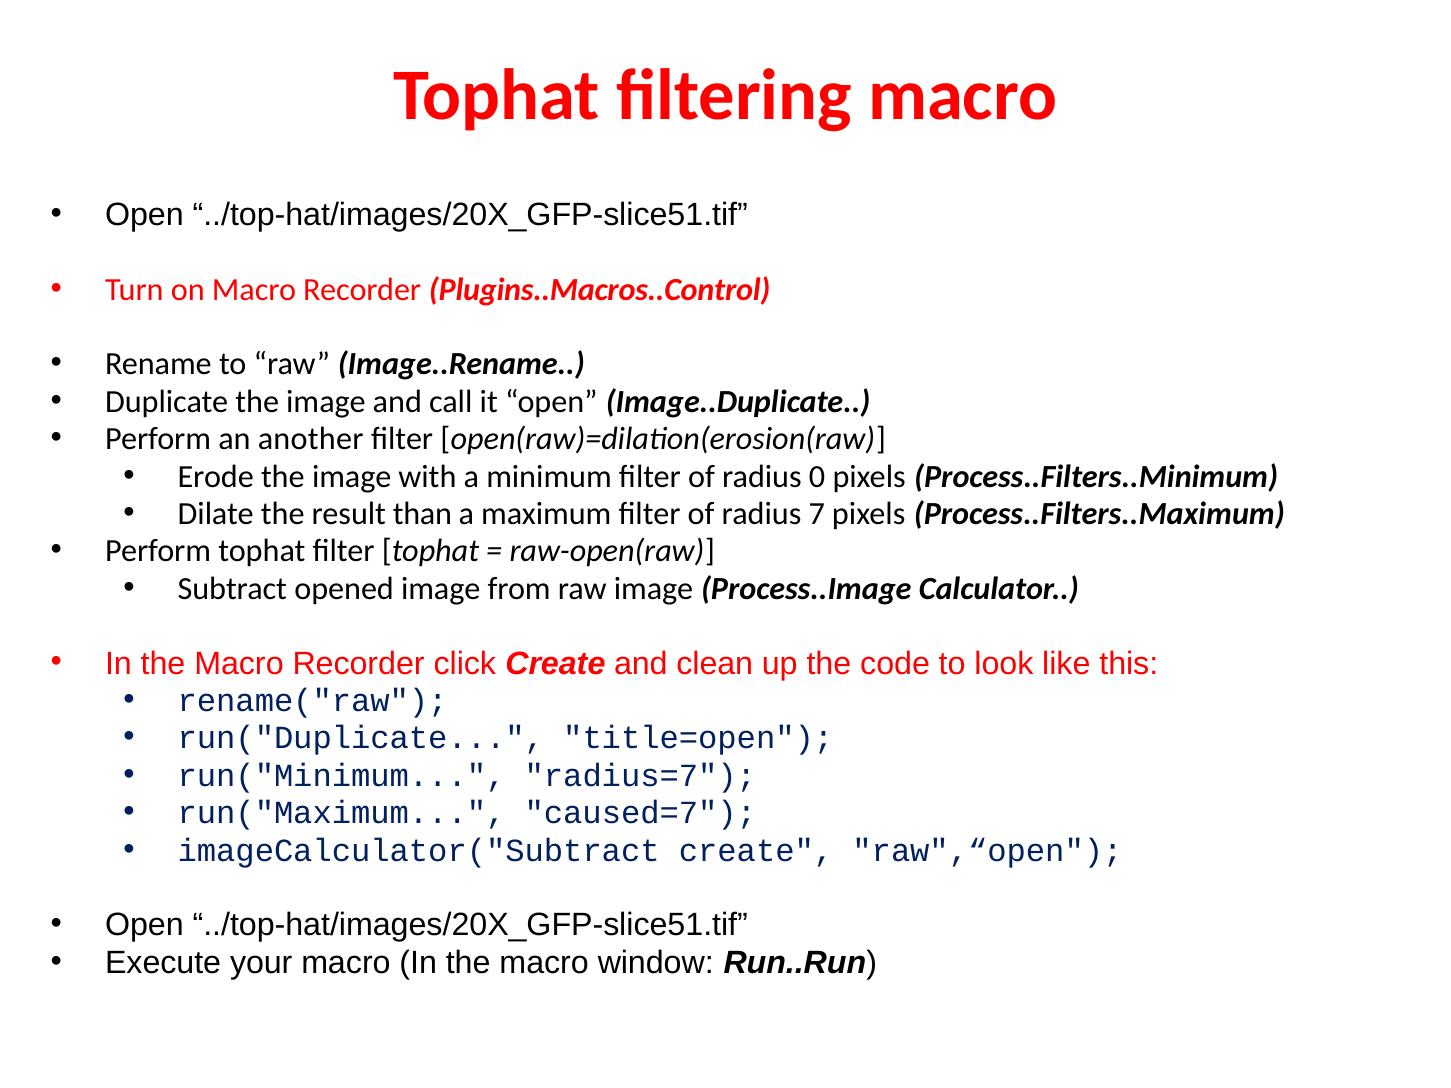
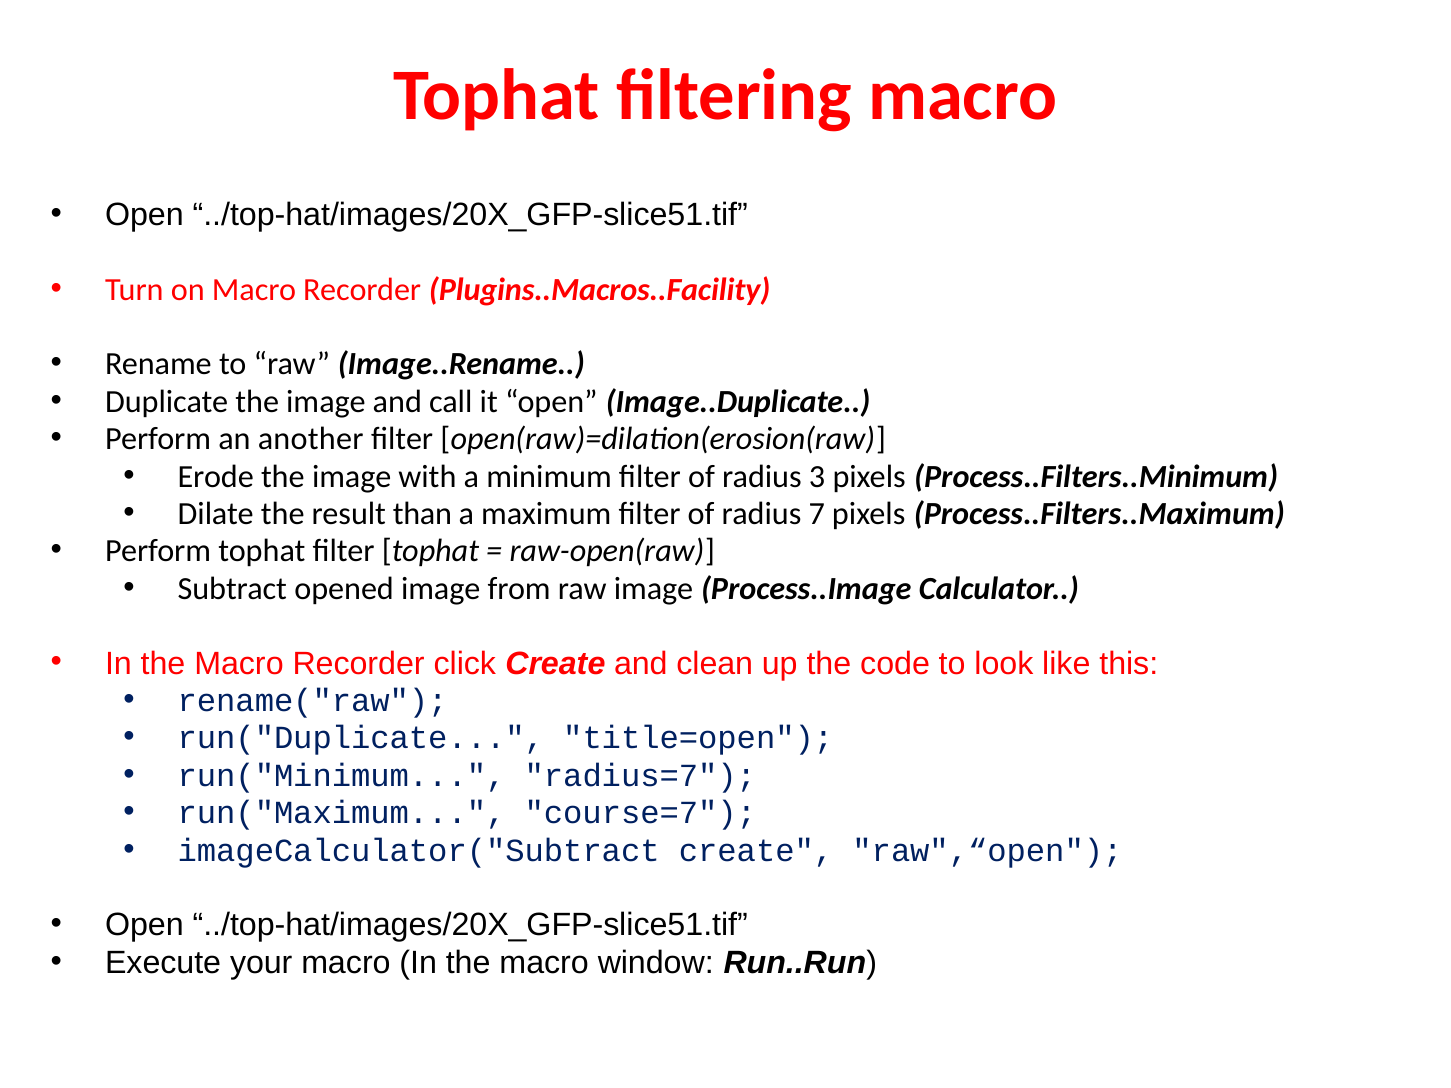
Plugins..Macros..Control: Plugins..Macros..Control -> Plugins..Macros..Facility (600, 290)
0: 0 -> 3 (817, 477)
caused=7: caused=7 -> course=7 (640, 813)
